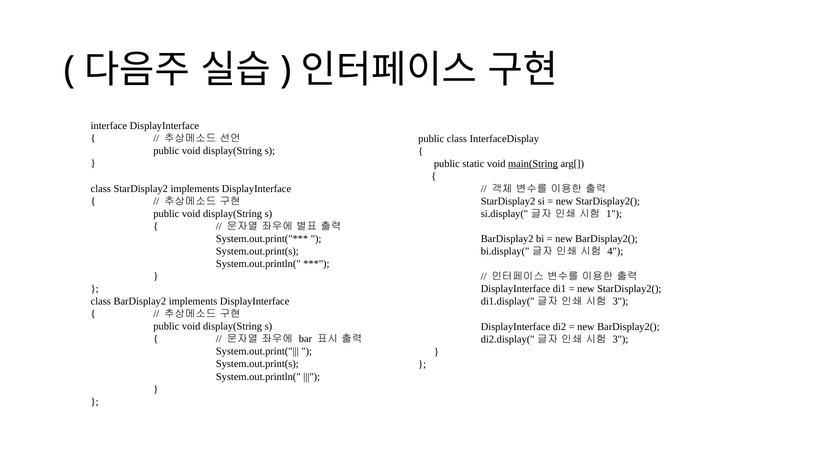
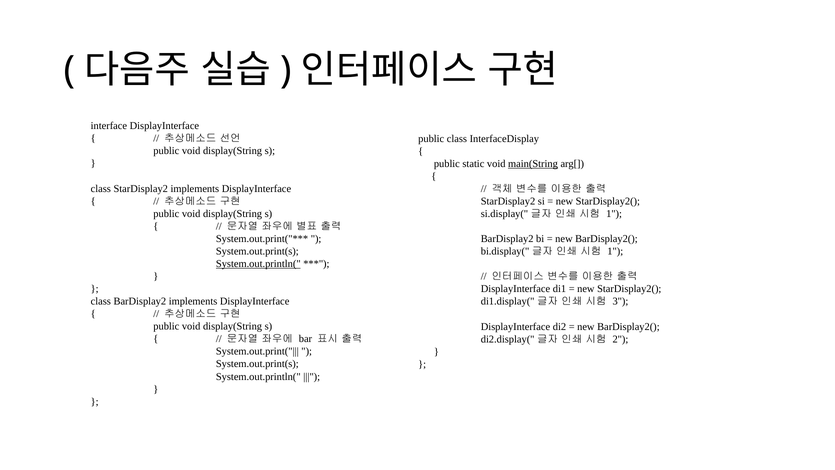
4: 4 -> 1 (615, 251)
System.out.println( underline: none -> present (258, 264)
3: 3 -> 2 (620, 339)
